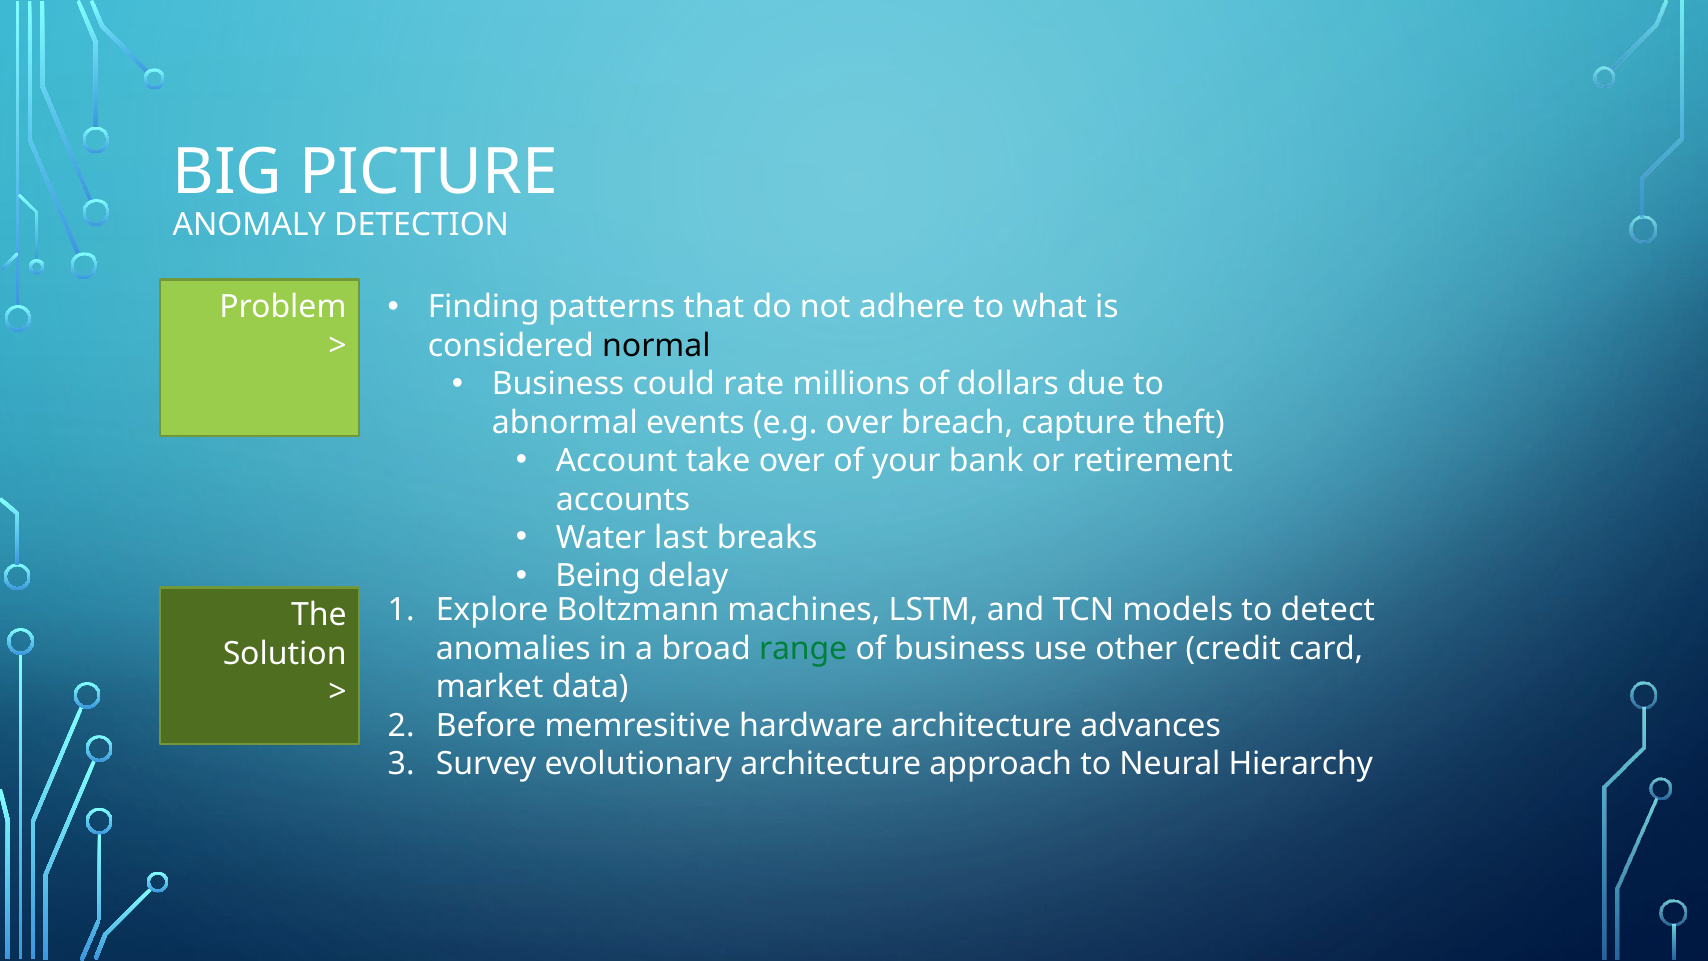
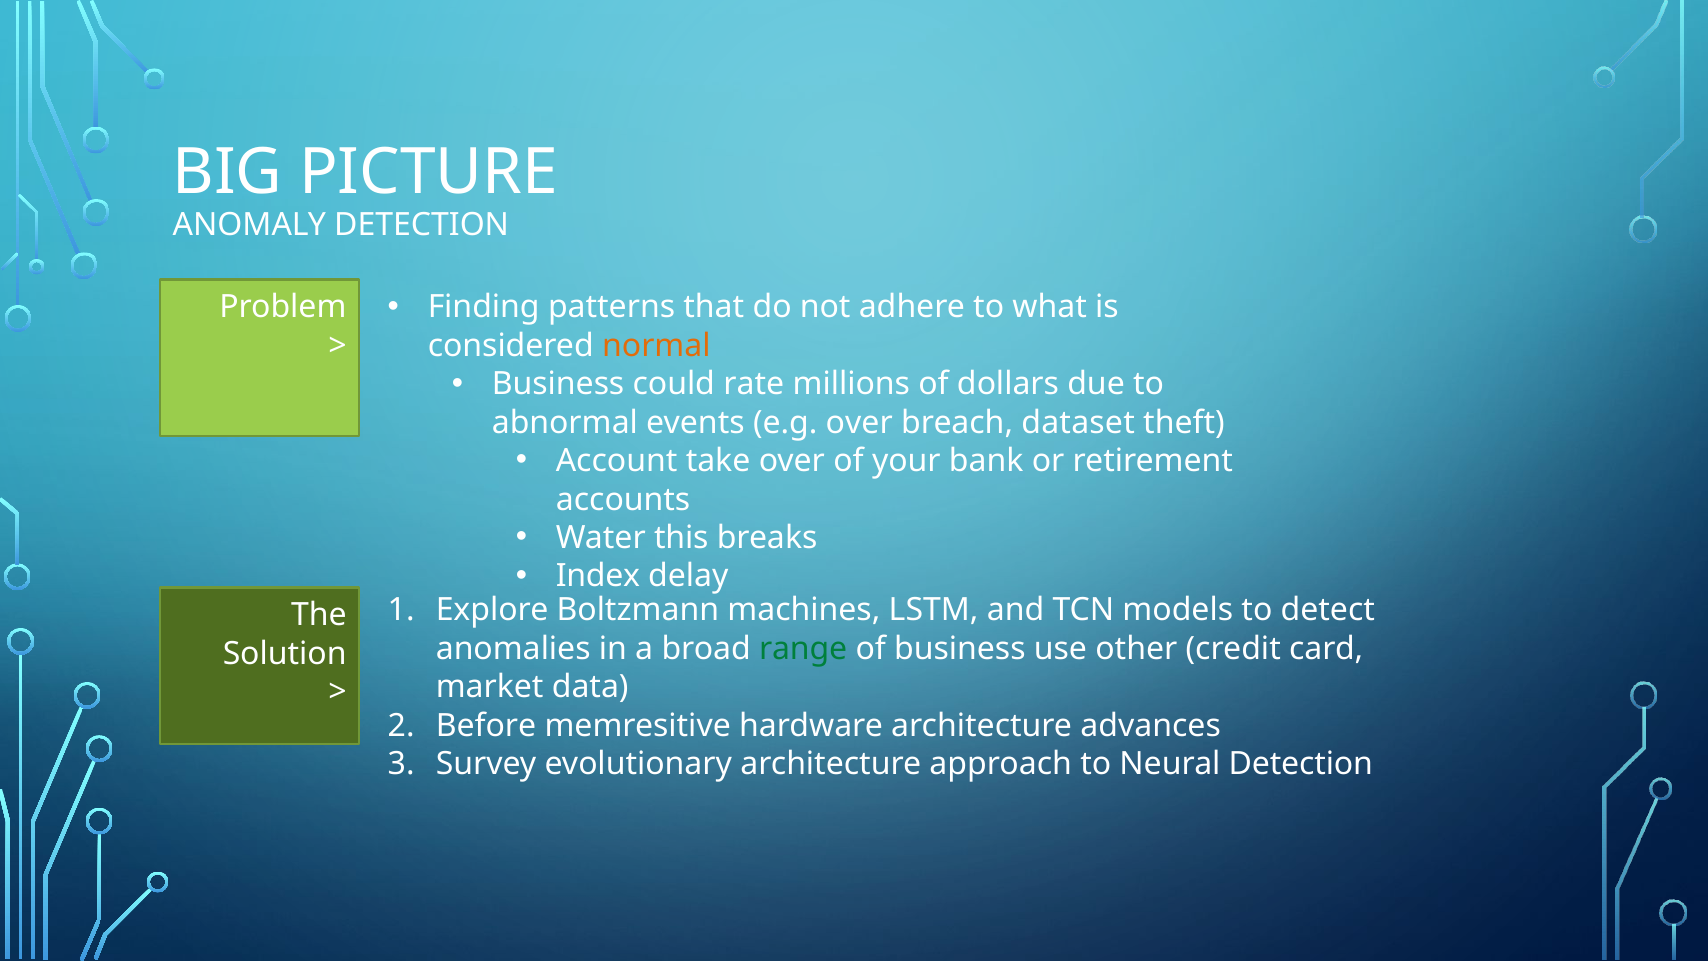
normal colour: black -> orange (656, 346)
capture: capture -> dataset (1078, 423)
last: last -> this (681, 538)
Being: Being -> Index (598, 576)
Neural Hierarchy: Hierarchy -> Detection (1301, 764)
